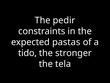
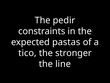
tido: tido -> tico (27, 53)
tela: tela -> line (63, 64)
